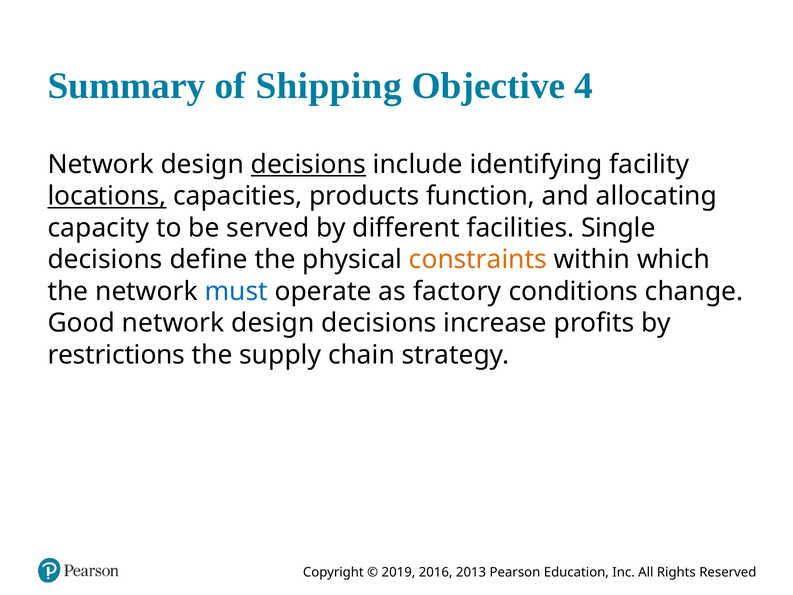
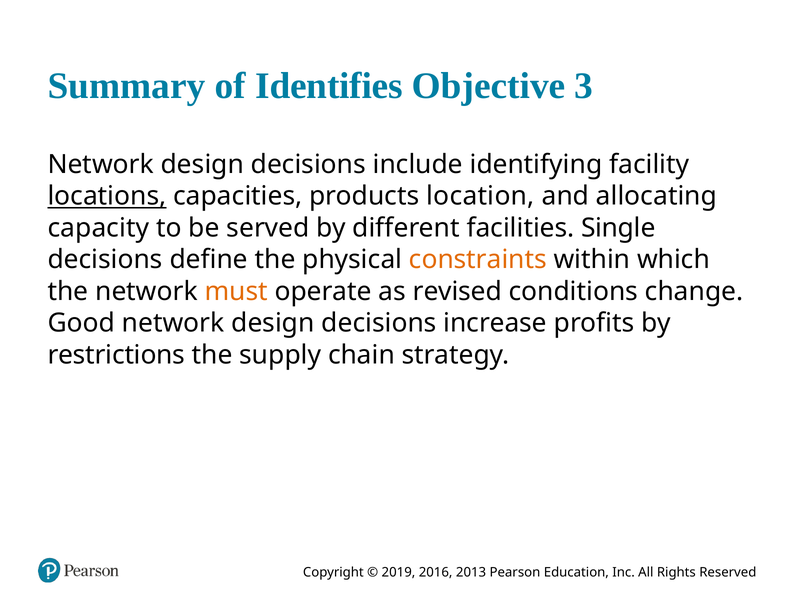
Shipping: Shipping -> Identifies (329, 86)
4: 4 -> 3 (584, 86)
decisions underline: present -> none (308, 164)
function: function -> location (480, 196)
must colour: blue -> orange (236, 291)
factory: factory -> revised (457, 291)
